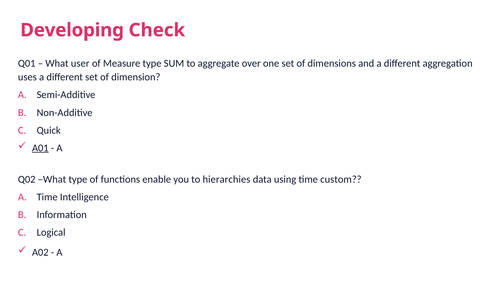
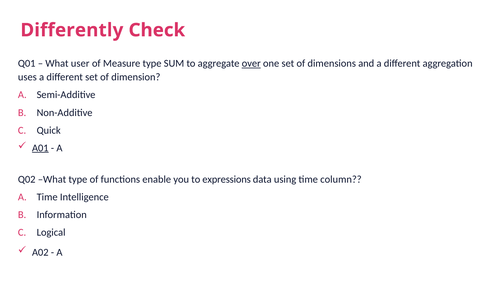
Developing: Developing -> Differently (72, 30)
over underline: none -> present (251, 63)
hierarchies: hierarchies -> expressions (227, 179)
custom: custom -> column (341, 179)
